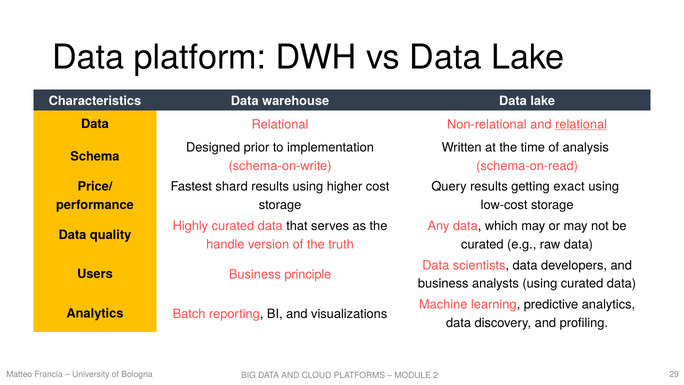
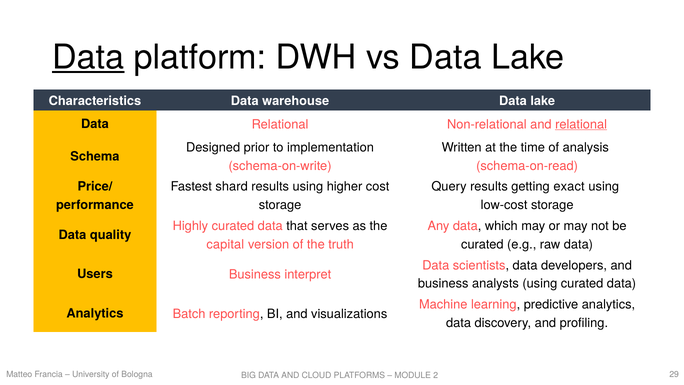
Data underline: none -> present (88, 57)
handle: handle -> capital (225, 244)
principle: principle -> interpret (308, 274)
